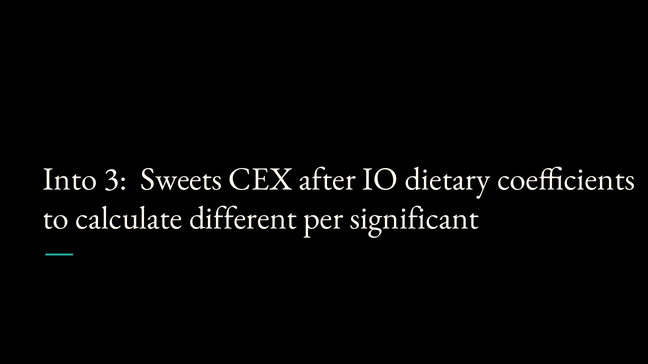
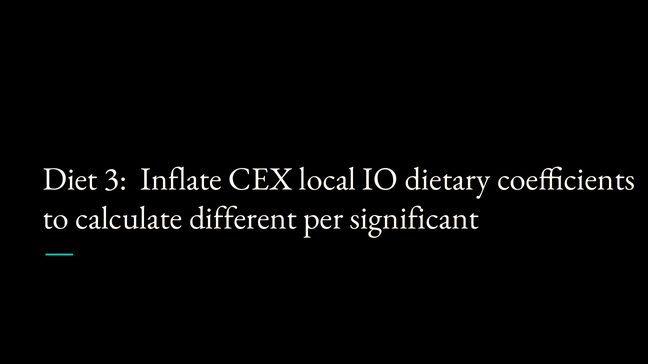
Into: Into -> Diet (70, 180)
Sweets: Sweets -> Inflate (181, 180)
after: after -> local (328, 180)
